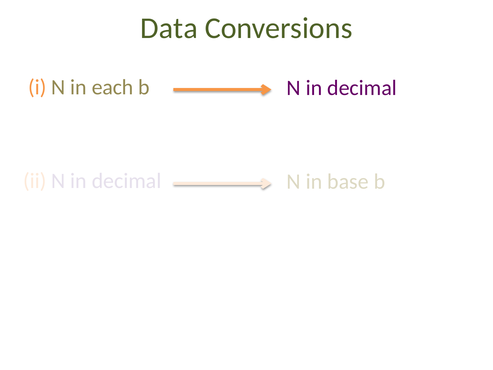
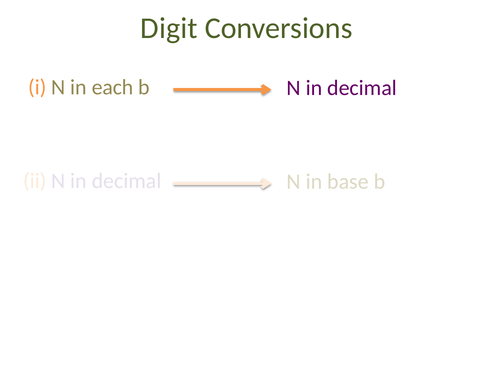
Data: Data -> Digit (169, 28)
